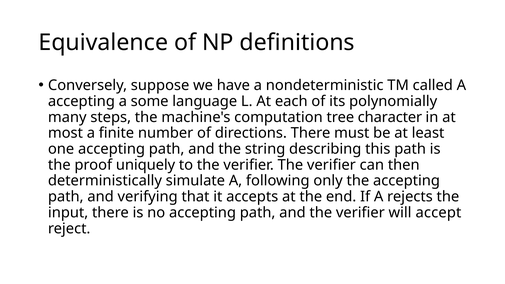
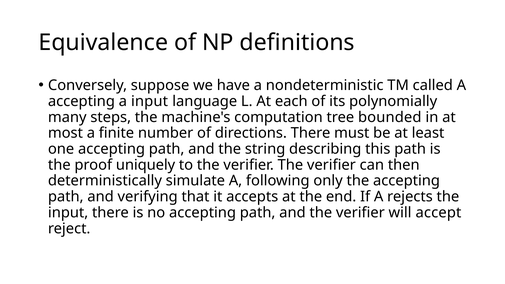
a some: some -> input (150, 101)
character: character -> bounded (390, 117)
